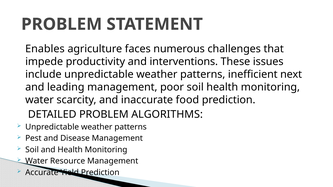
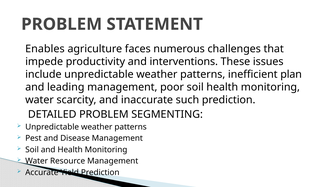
next: next -> plan (291, 74)
food: food -> such (187, 100)
ALGORITHMS: ALGORITHMS -> SEGMENTING (167, 114)
